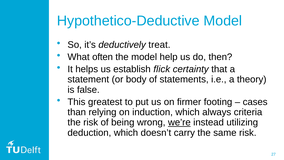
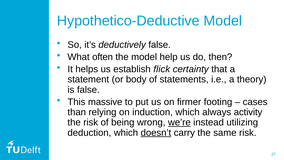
deductively treat: treat -> false (160, 45)
greatest: greatest -> massive (105, 102)
criteria: criteria -> activity (248, 112)
doesn’t underline: none -> present (156, 132)
